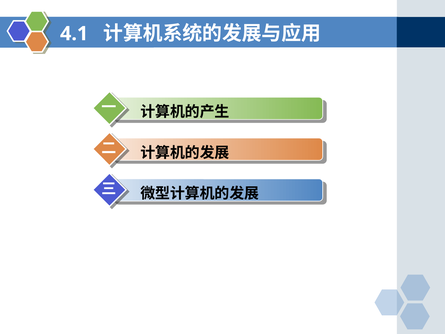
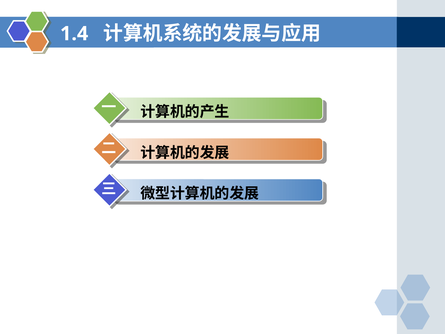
4.1: 4.1 -> 1.4 (74, 34)
